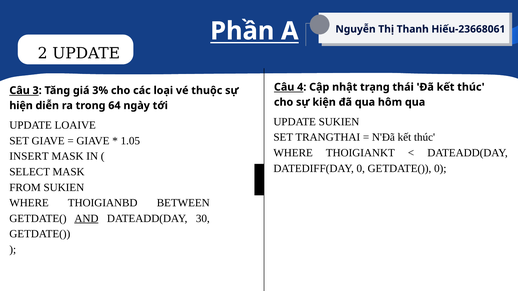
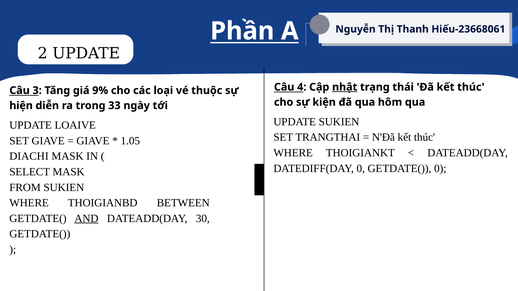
nhật underline: none -> present (345, 87)
3%: 3% -> 9% (100, 91)
64: 64 -> 33 (114, 106)
INSERT: INSERT -> DIACHI (29, 157)
